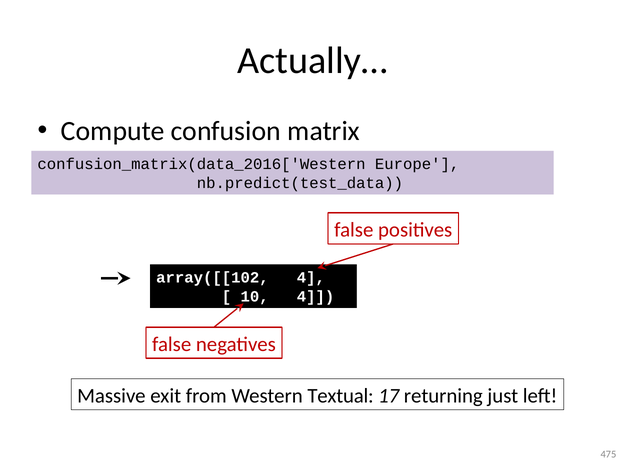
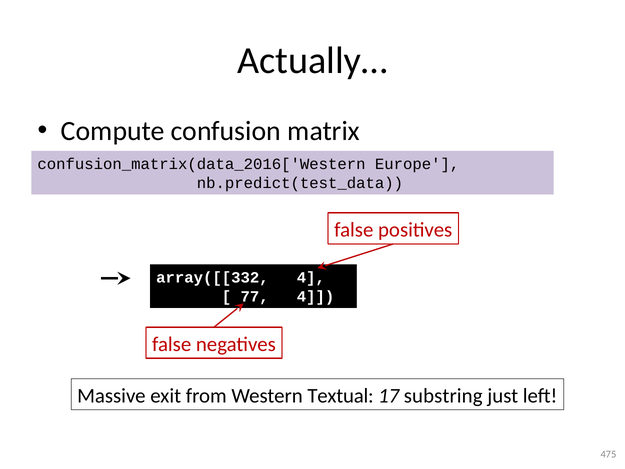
array([[102: array([[102 -> array([[332 (212, 278)
10: 10 -> 77 (255, 296)
returning: returning -> substring (443, 396)
